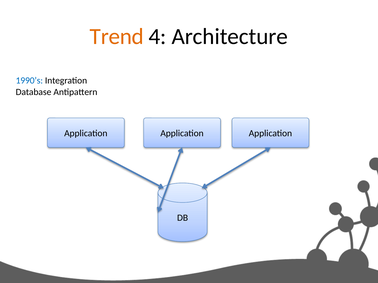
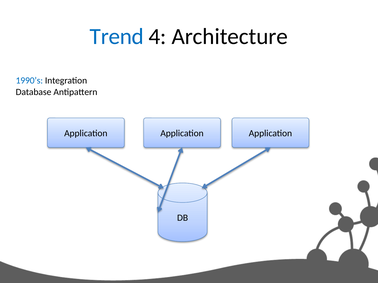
Trend colour: orange -> blue (117, 37)
